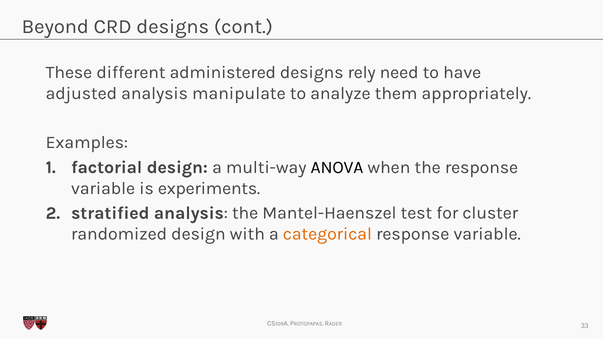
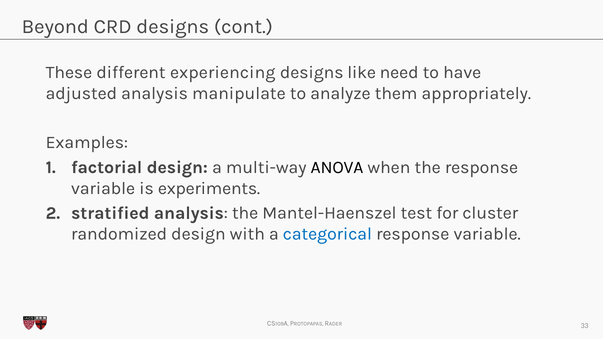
administered: administered -> experiencing (223, 72)
rely: rely -> like (362, 72)
categorical colour: orange -> blue (327, 234)
